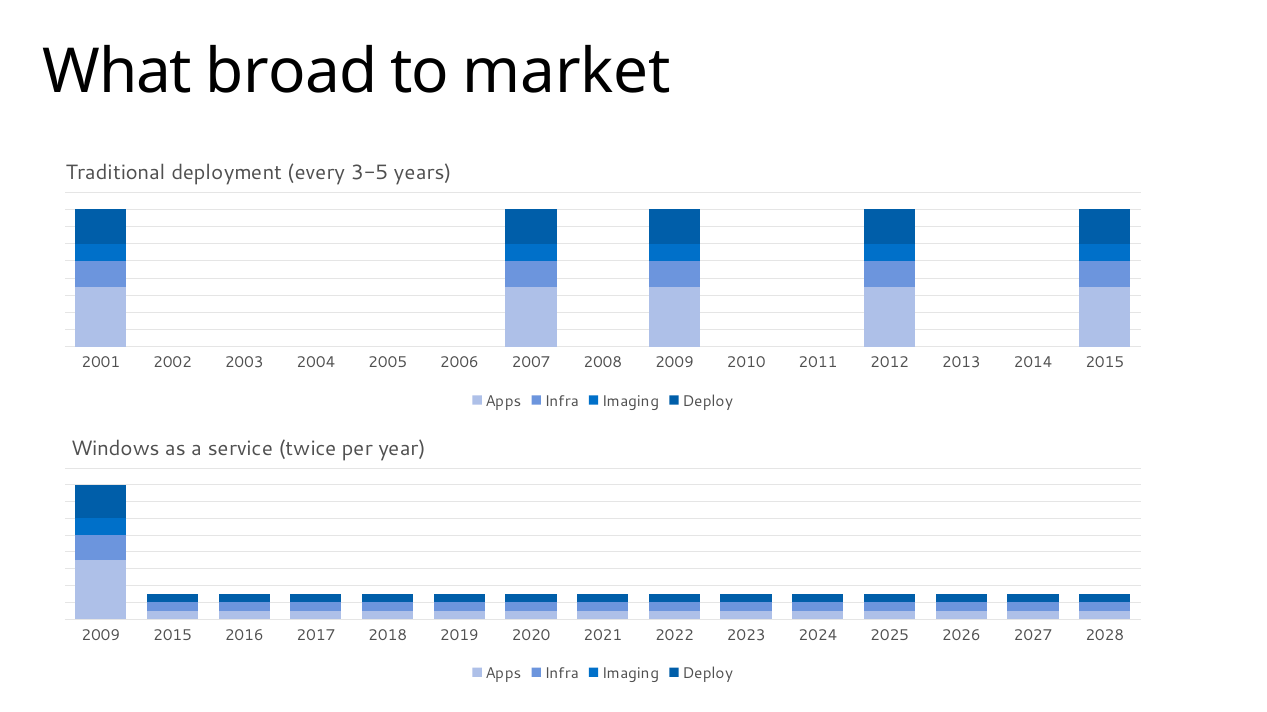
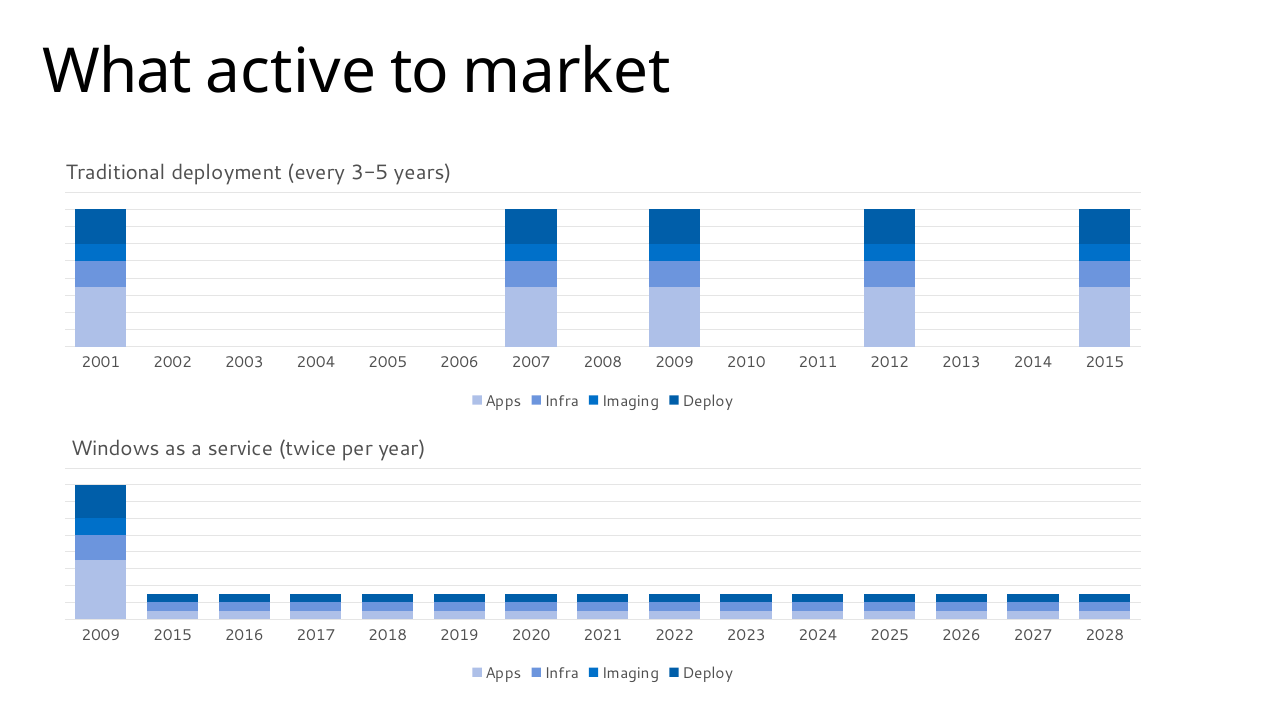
broad: broad -> active (291, 73)
